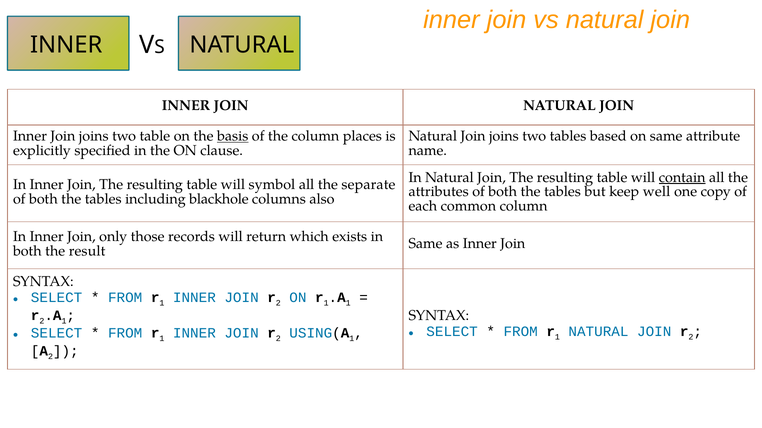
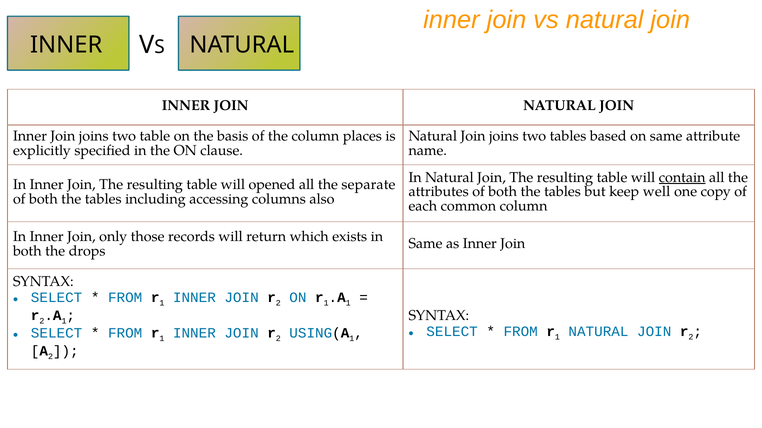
basis underline: present -> none (233, 136)
symbol: symbol -> opened (272, 185)
blackhole: blackhole -> accessing (219, 199)
result: result -> drops (87, 251)
